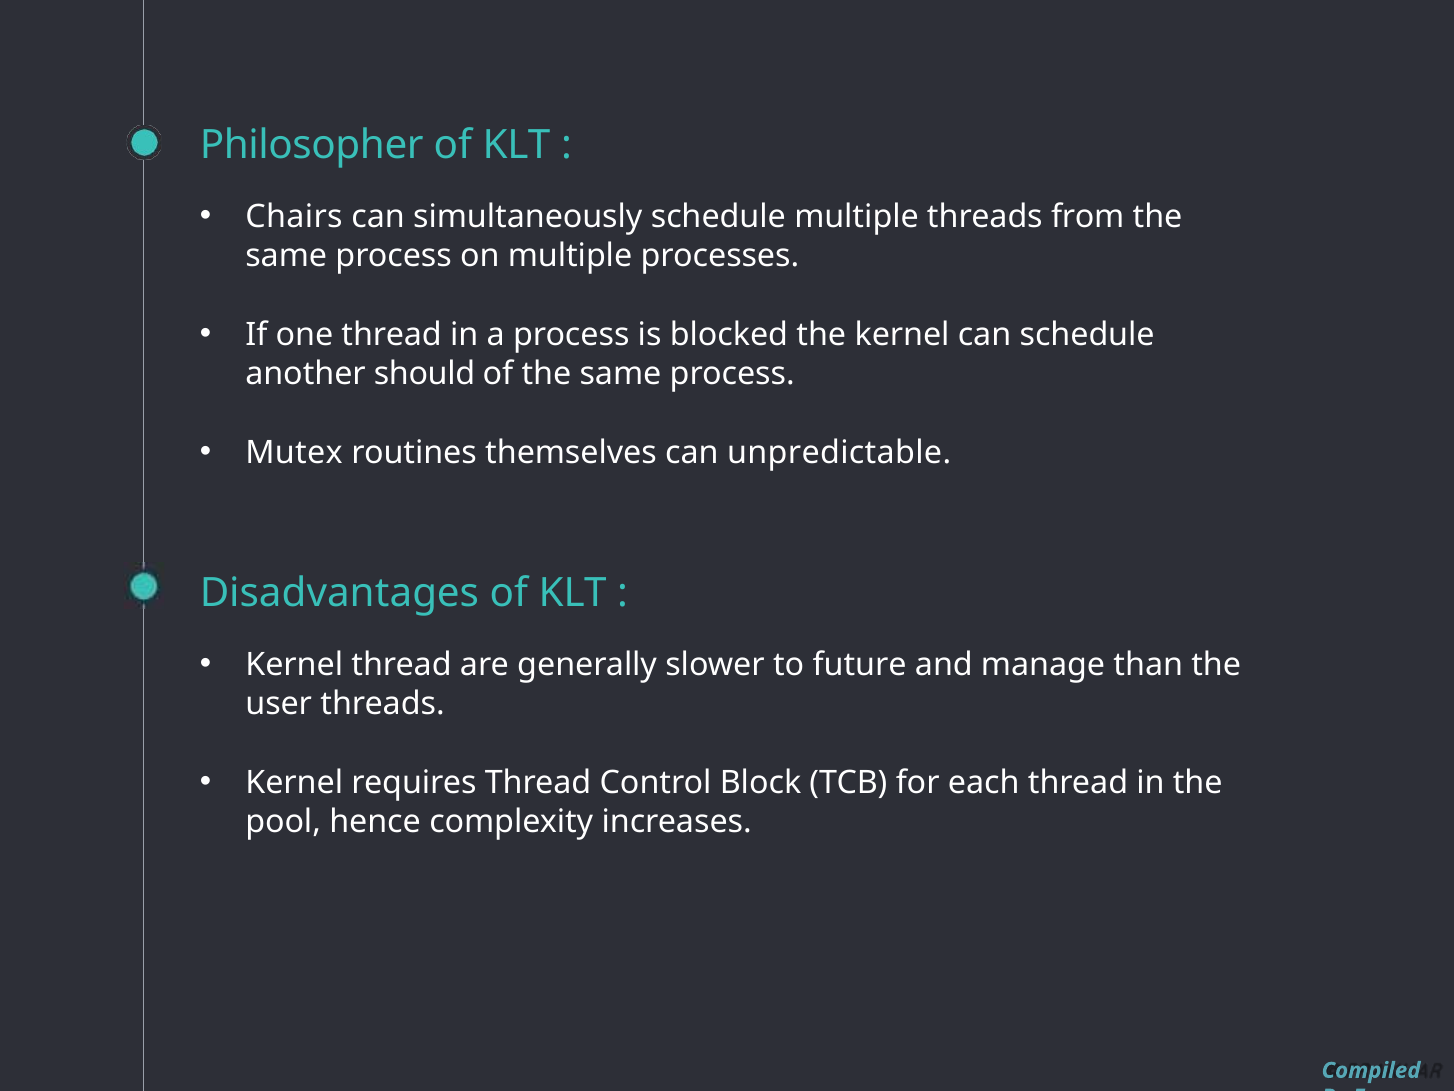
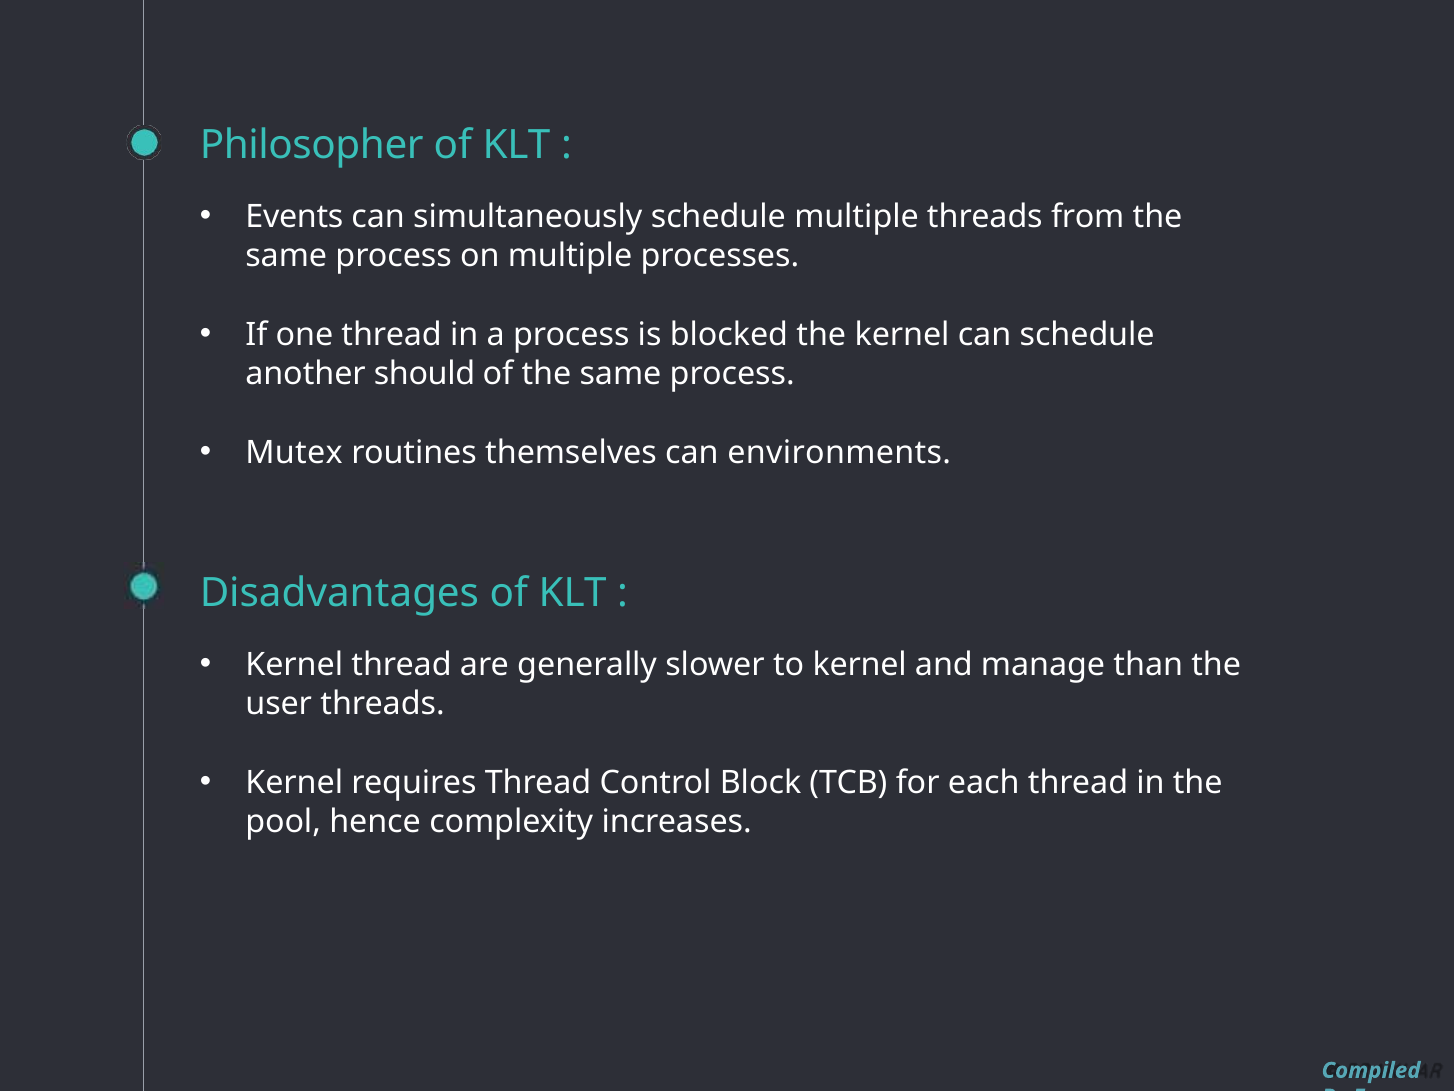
Chairs: Chairs -> Events (294, 217)
unpredictable: unpredictable -> environments (839, 453)
to future: future -> kernel (860, 665)
